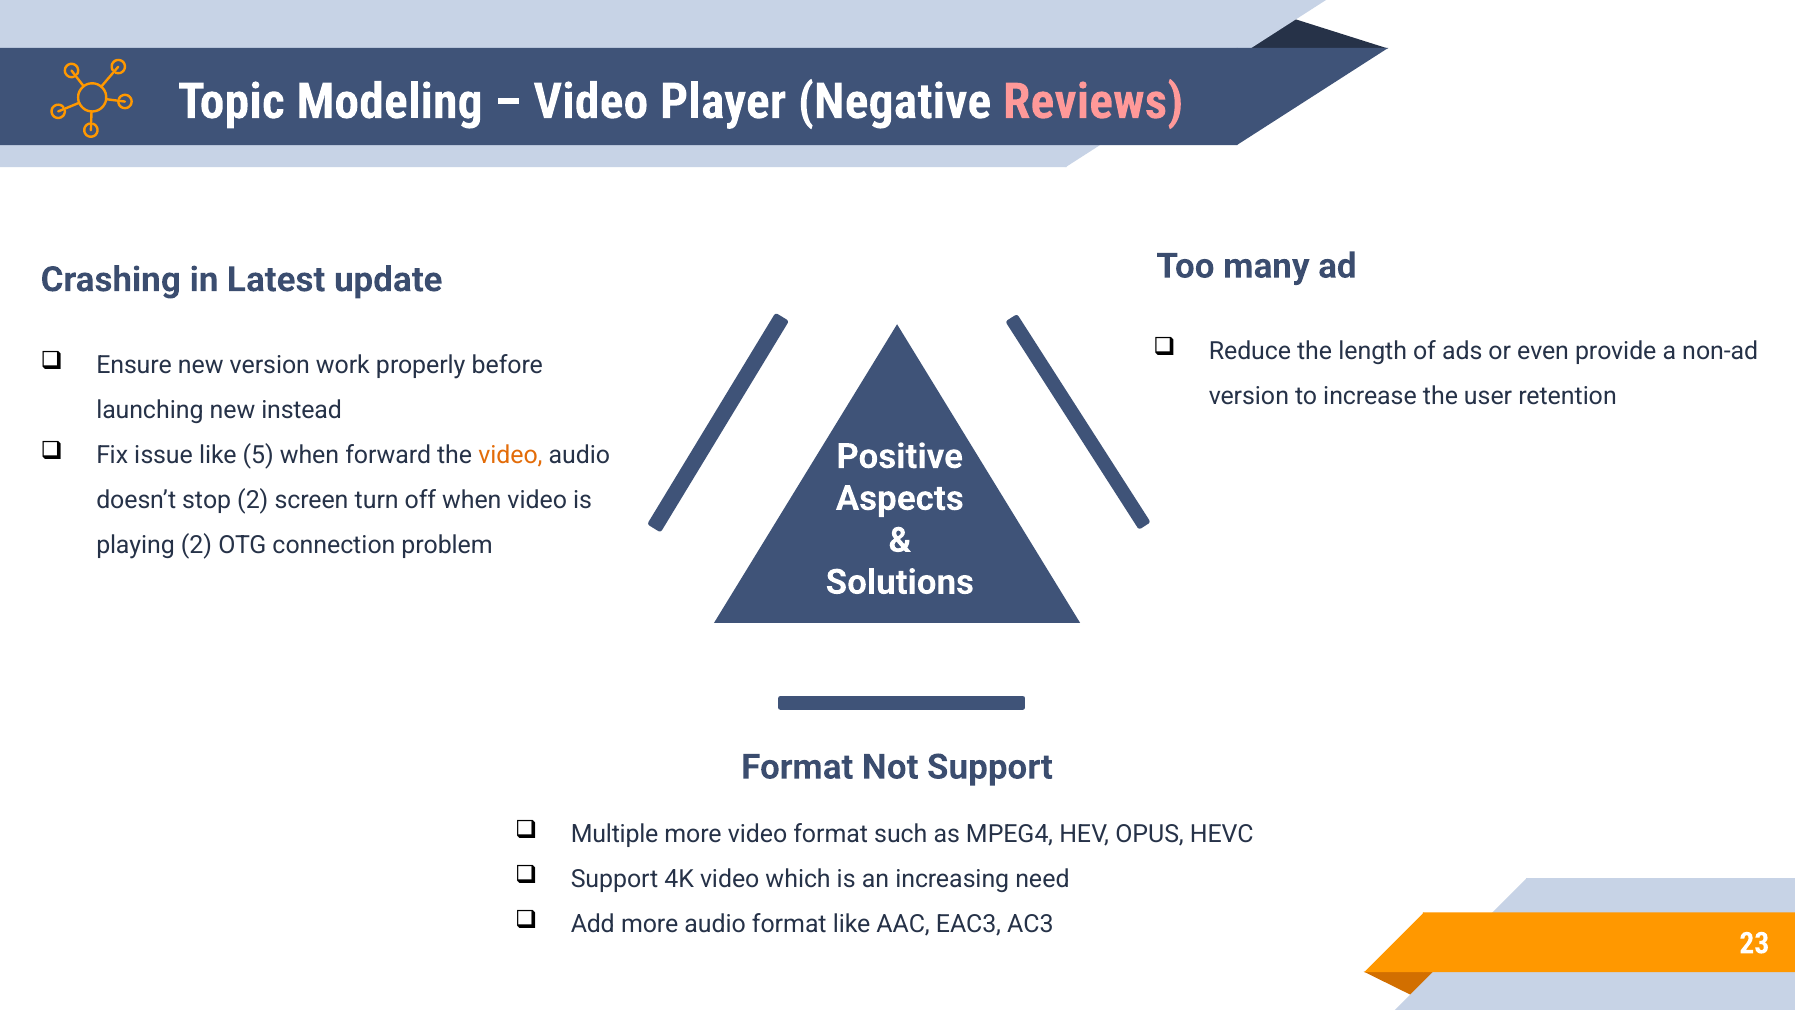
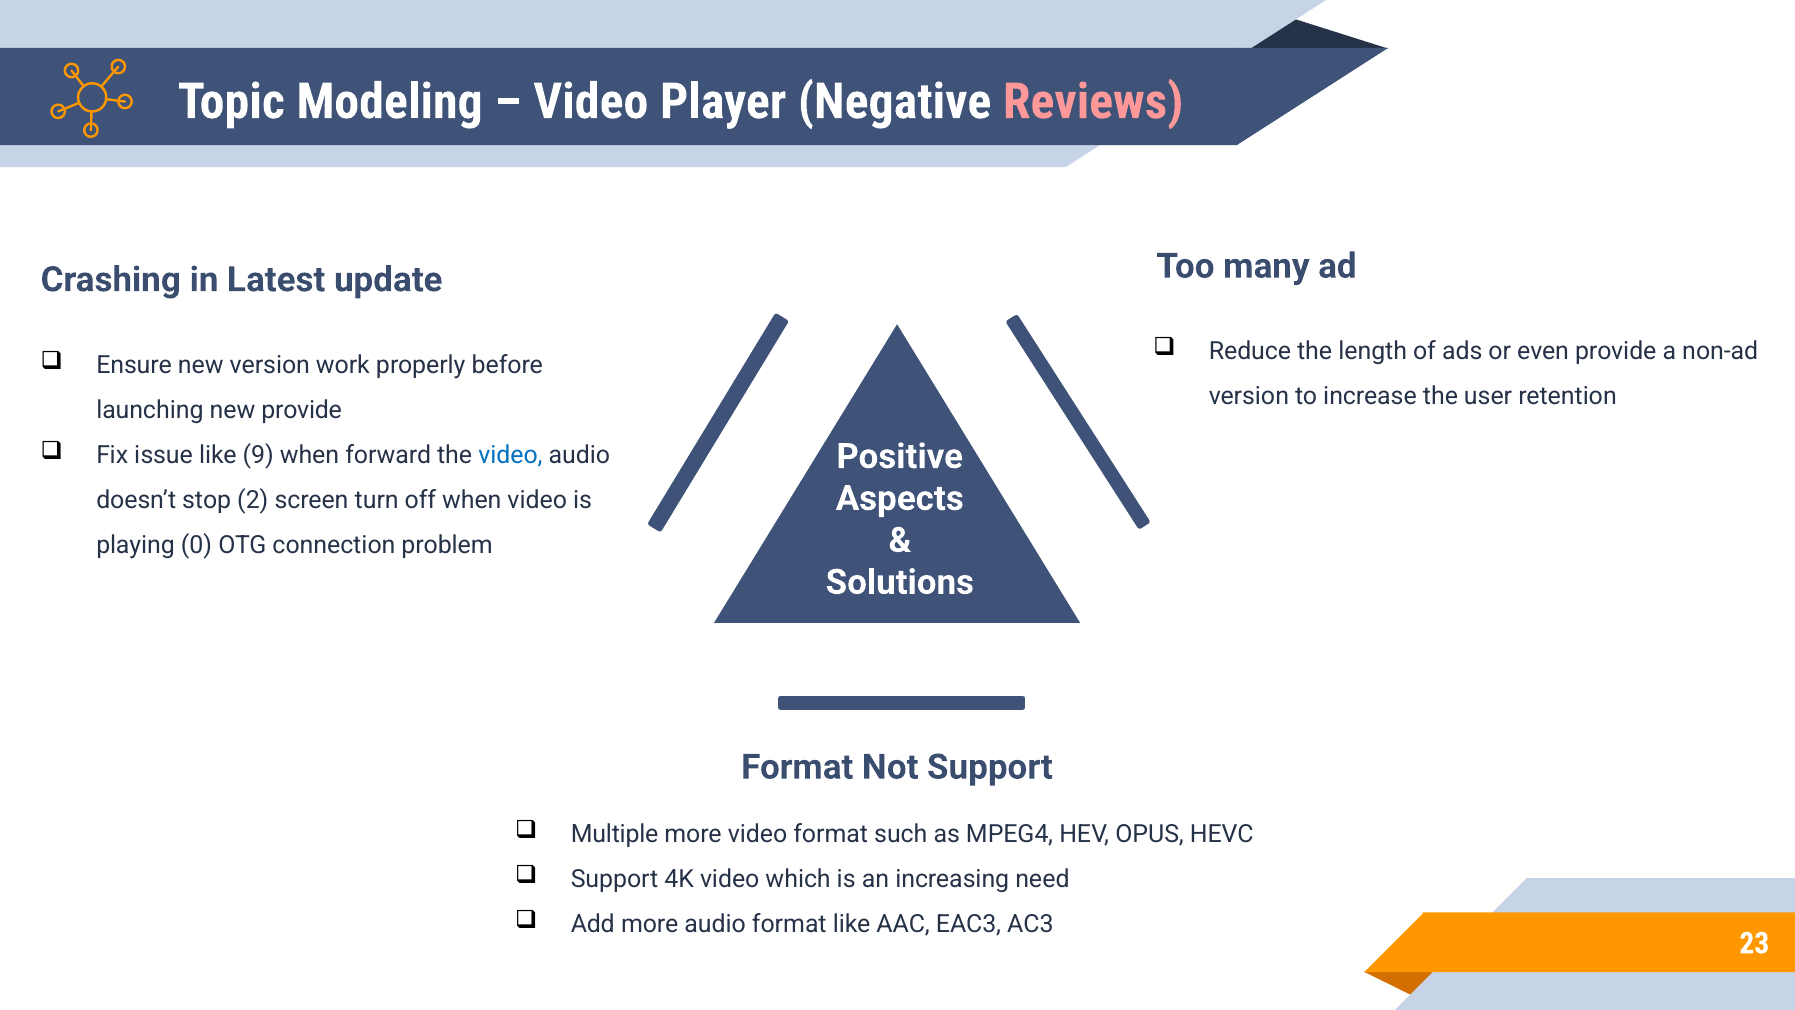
new instead: instead -> provide (302, 410)
5: 5 -> 9 (258, 455)
video colour: orange -> blue (510, 455)
playing 2: 2 -> 0 (197, 545)
